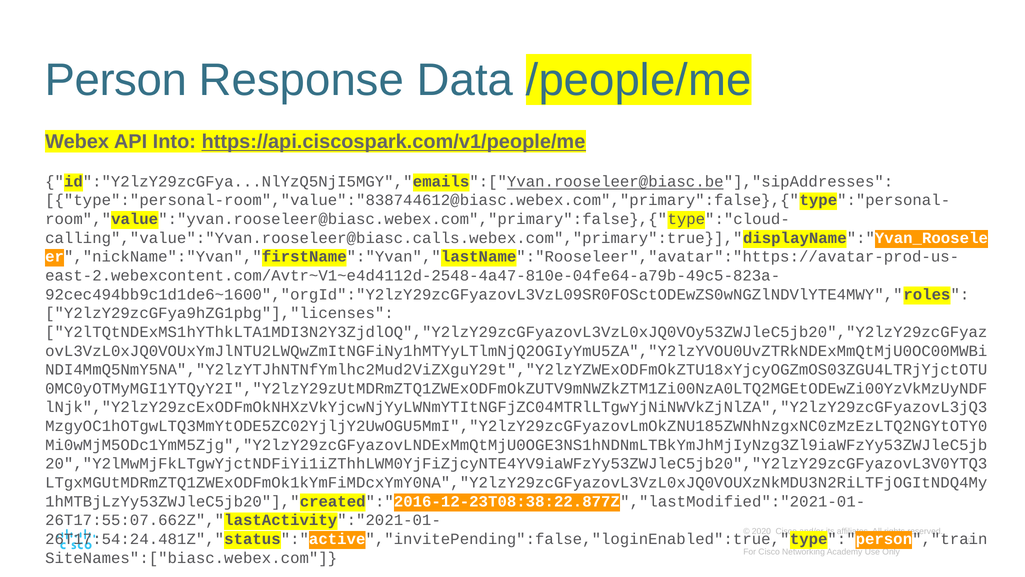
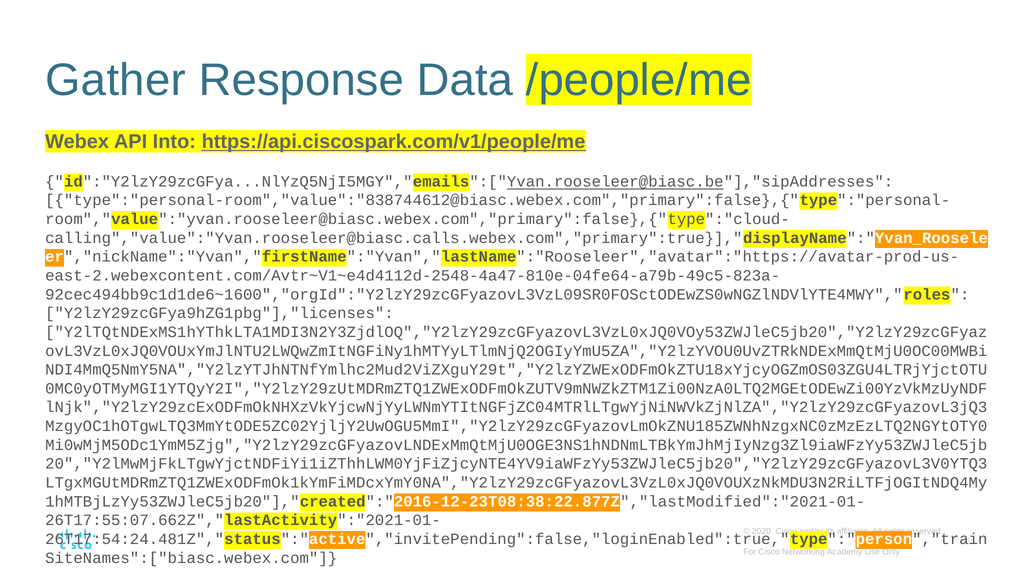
Person: Person -> Gather (116, 80)
